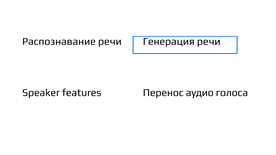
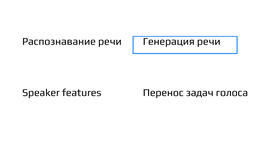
аудио: аудио -> задач (200, 93)
